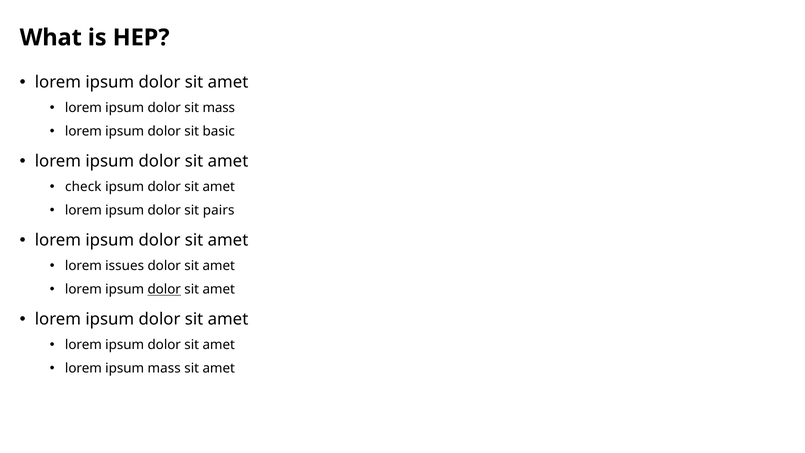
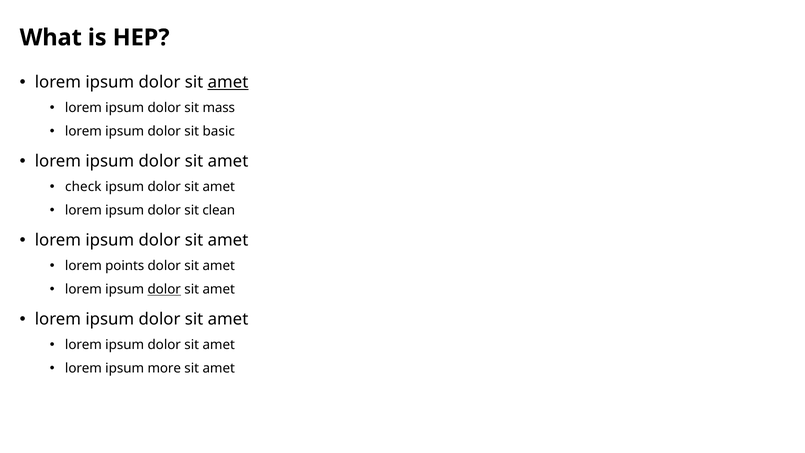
amet underline: none -> present (228, 82)
pairs: pairs -> clean (219, 210)
issues: issues -> points (125, 266)
ipsum mass: mass -> more (164, 368)
